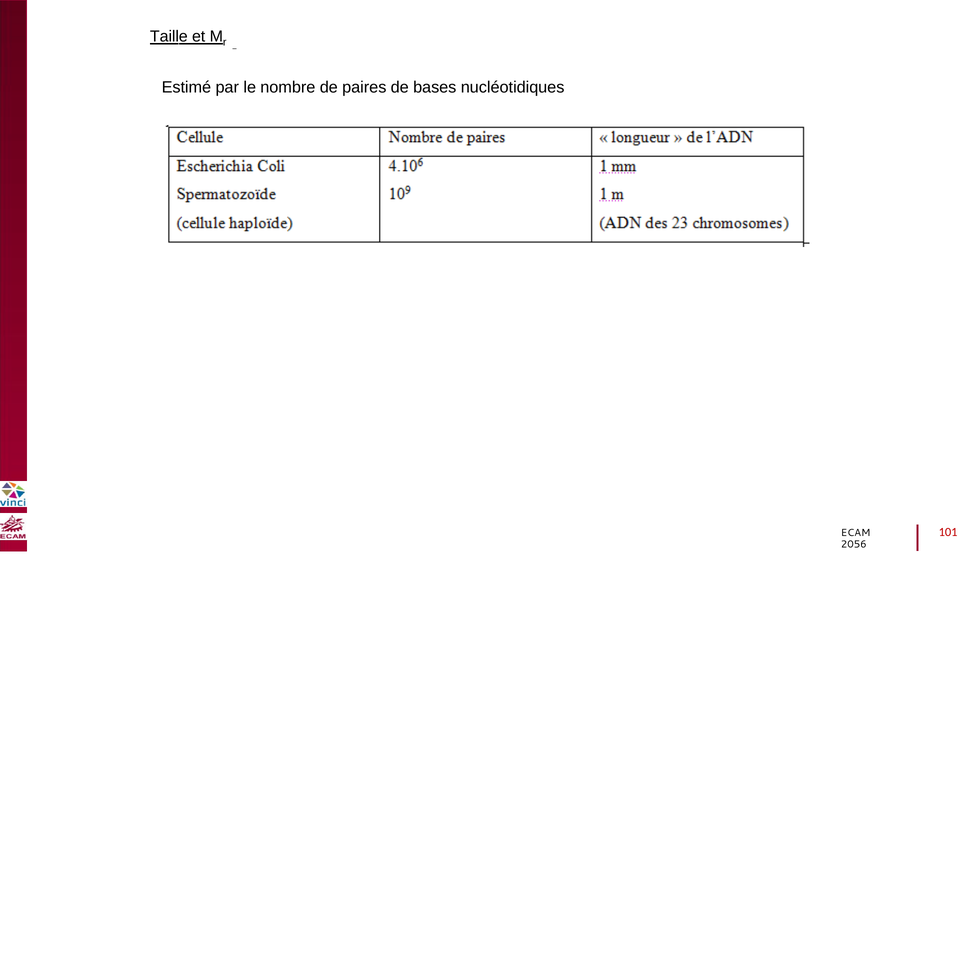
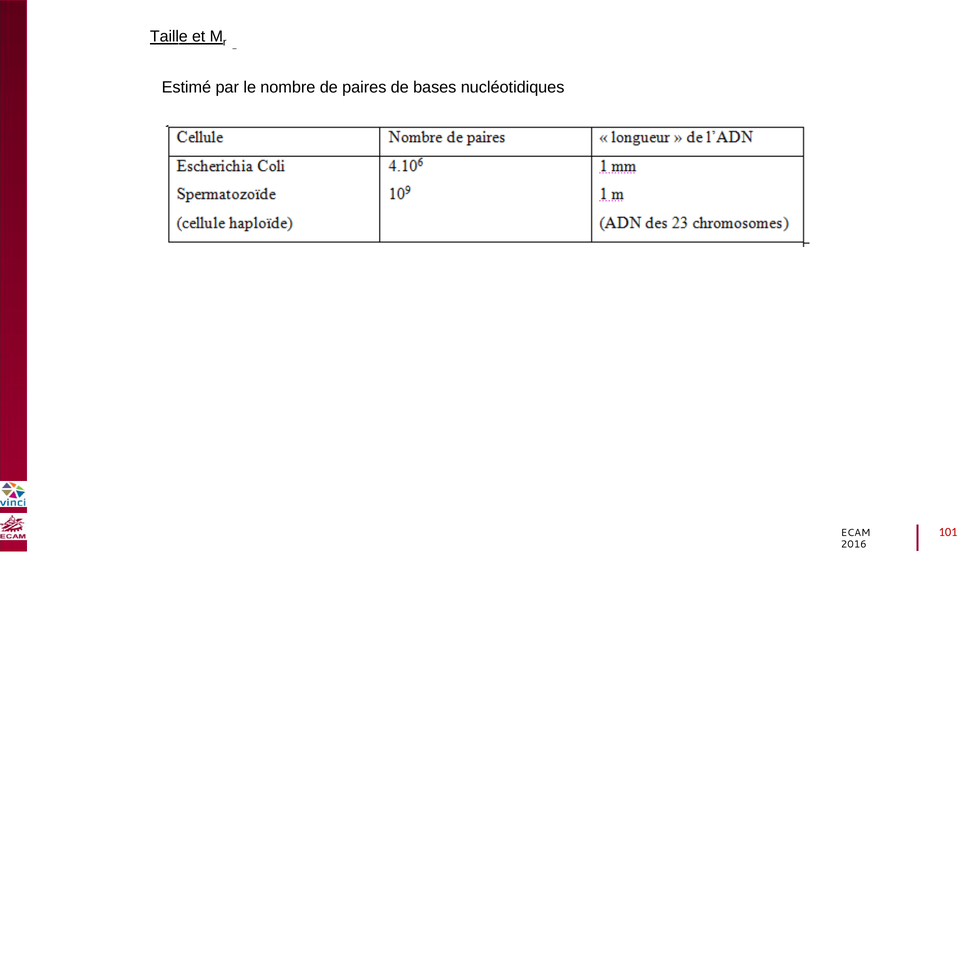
2056: 2056 -> 2016 (854, 545)
